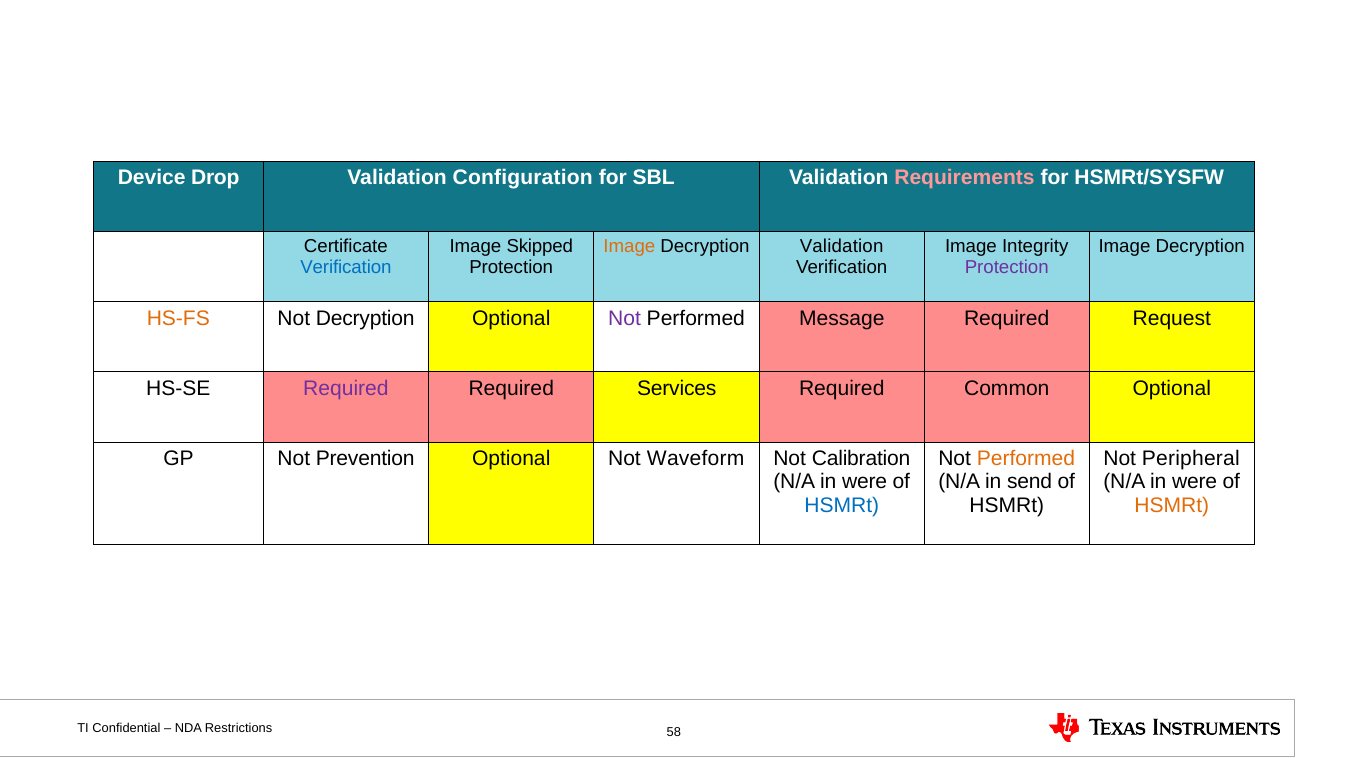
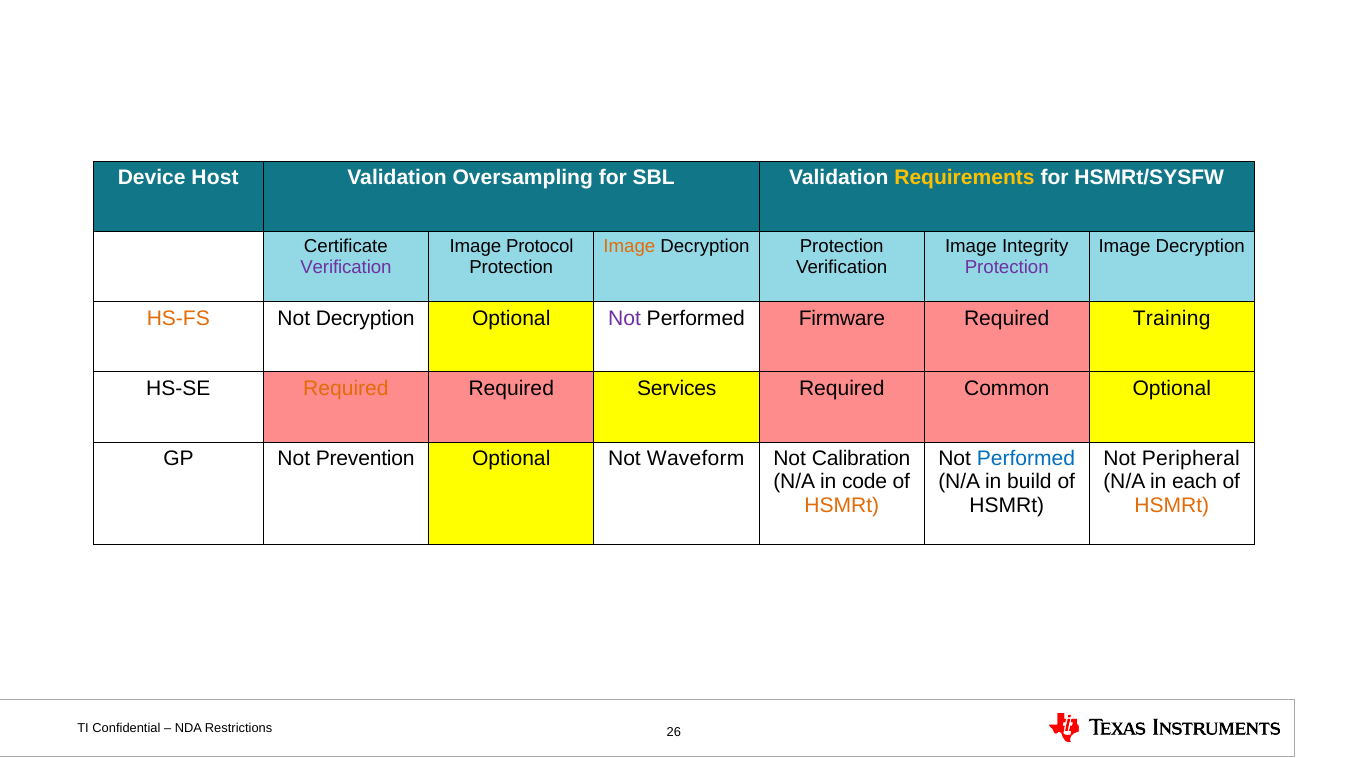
Drop: Drop -> Host (215, 178)
Configuration: Configuration -> Oversampling (523, 178)
Requirements colour: pink -> yellow (964, 178)
Skipped: Skipped -> Protocol (540, 247)
Decryption Validation: Validation -> Protection (842, 247)
Verification colour: blue -> purple (346, 267)
Message: Message -> Firmware (842, 318)
Request: Request -> Training (1172, 318)
Required colour: purple -> orange (346, 388)
Performed colour: orange -> blue (1026, 459)
were: were -> code (865, 482)
send: send -> build (1029, 482)
were: were -> each (1195, 482)
HSMRt colour: blue -> orange (842, 506)
58: 58 -> 26 (674, 733)
